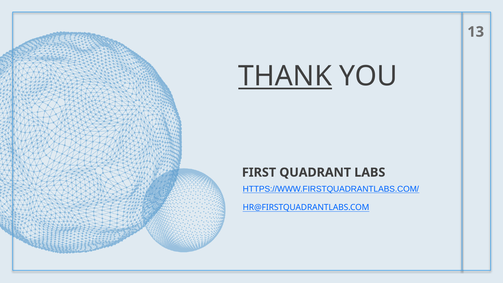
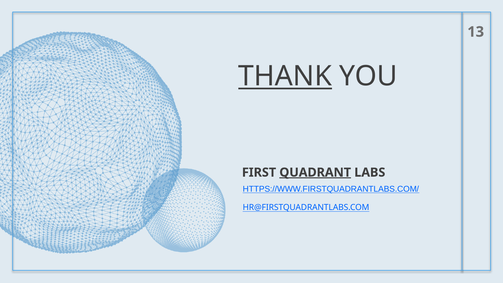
QUADRANT underline: none -> present (315, 172)
